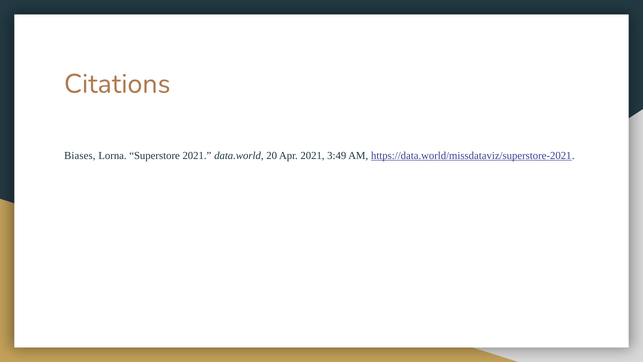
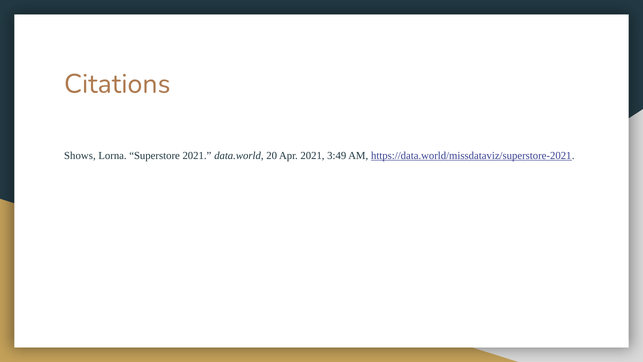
Biases: Biases -> Shows (80, 156)
